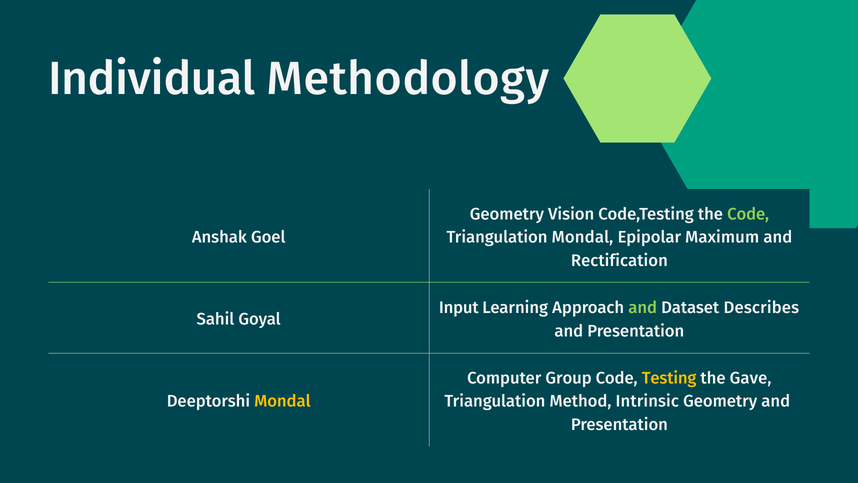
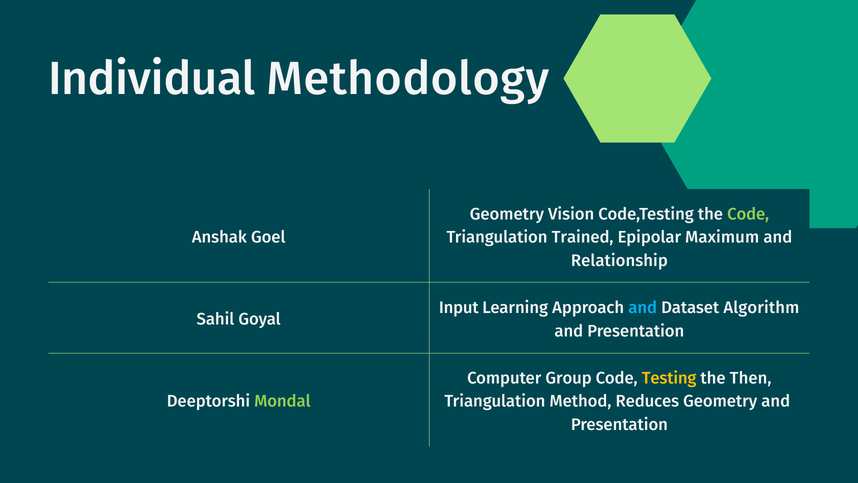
Triangulation Mondal: Mondal -> Trained (583, 237)
Rectification: Rectification -> Relationship (619, 261)
and colour: light green -> light blue (643, 307)
Describes: Describes -> Algorithm (761, 307)
Gave: Gave -> Then (751, 378)
Mondal colour: yellow -> light green (282, 401)
Intrinsic: Intrinsic -> Reduces (647, 401)
